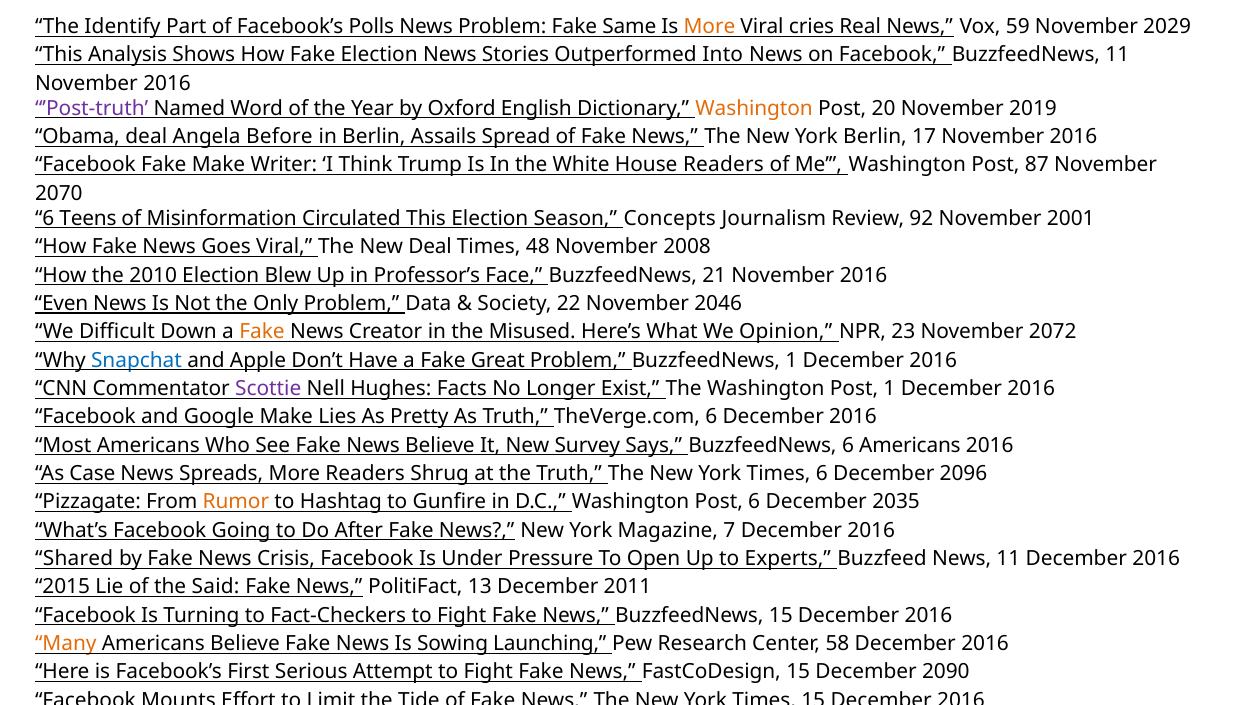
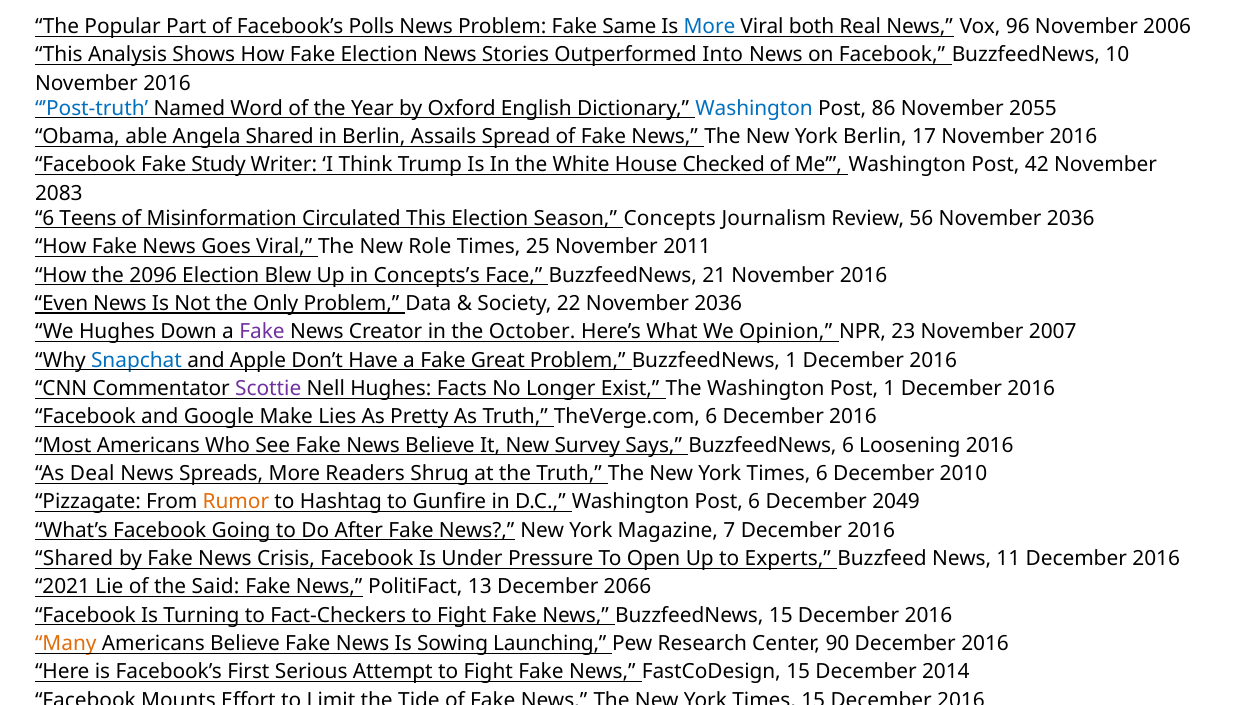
Identify: Identify -> Popular (123, 27)
More colour: orange -> blue (709, 27)
cries: cries -> both (812, 27)
59: 59 -> 96 (1018, 27)
2029: 2029 -> 2006 (1167, 27)
BuzzfeedNews 11: 11 -> 10 (1117, 55)
’Post-truth colour: purple -> blue (92, 108)
Washington colour: orange -> blue (754, 108)
20: 20 -> 86 (884, 108)
2019: 2019 -> 2055 (1033, 108)
Obama deal: deal -> able (146, 137)
Angela Before: Before -> Shared (280, 137)
Fake Make: Make -> Study (219, 165)
House Readers: Readers -> Checked (724, 165)
87: 87 -> 42 (1037, 165)
2070: 2070 -> 2083 (59, 193)
92: 92 -> 56 (921, 218)
2001: 2001 -> 2036 (1071, 218)
New Deal: Deal -> Role (430, 247)
Times 48: 48 -> 25 (538, 247)
2008: 2008 -> 2011 (687, 247)
2010: 2010 -> 2096 (153, 275)
Professor’s: Professor’s -> Concepts’s (427, 275)
22 November 2046: 2046 -> 2036 (718, 303)
We Difficult: Difficult -> Hughes (117, 332)
Fake colour: orange -> purple (262, 332)
Misused: Misused -> October (532, 332)
2072: 2072 -> 2007 (1053, 332)
6 Americans: Americans -> Loosening (910, 445)
Case: Case -> Deal (92, 473)
2096: 2096 -> 2010 (964, 473)
2035: 2035 -> 2049 (896, 502)
2015: 2015 -> 2021 (63, 587)
2011: 2011 -> 2066 (627, 587)
58: 58 -> 90 (837, 643)
2090: 2090 -> 2014 (946, 672)
